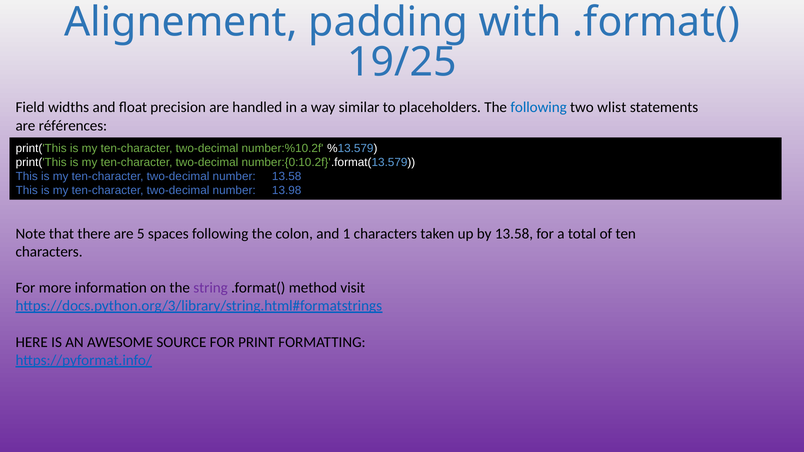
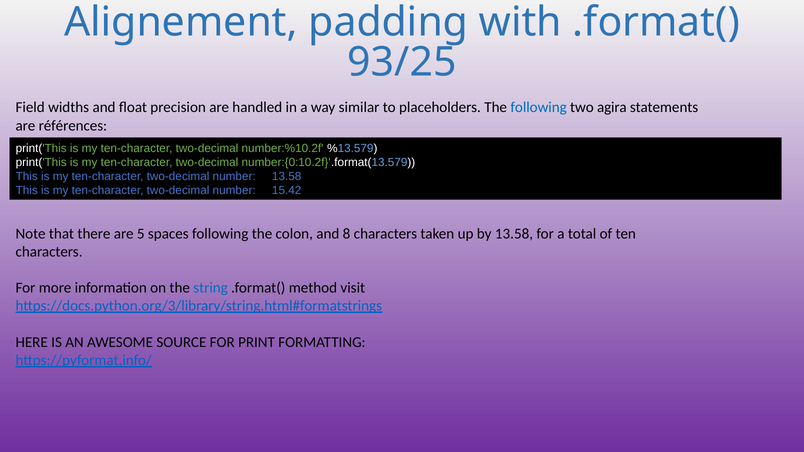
19/25: 19/25 -> 93/25 (402, 62)
wlist: wlist -> agira (612, 108)
13.98: 13.98 -> 15.42 (287, 191)
1: 1 -> 8 (346, 234)
string colour: purple -> blue (211, 288)
